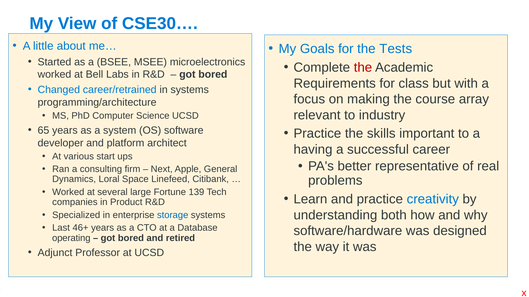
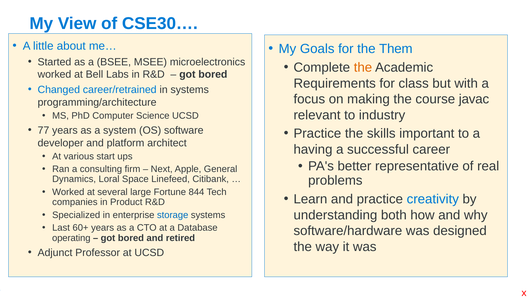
Tests: Tests -> Them (396, 49)
the colour: red -> orange (363, 68)
array: array -> javac (474, 99)
65: 65 -> 77 (43, 131)
139: 139 -> 844 (196, 192)
46+: 46+ -> 60+ (80, 228)
